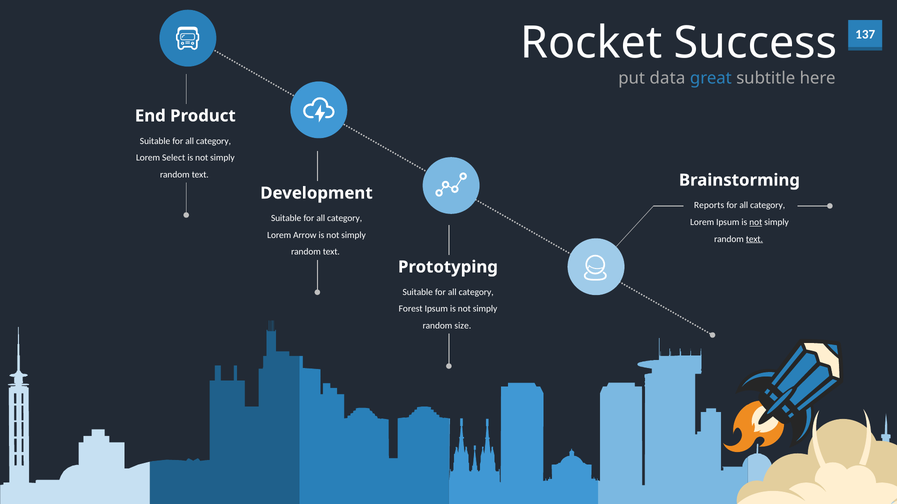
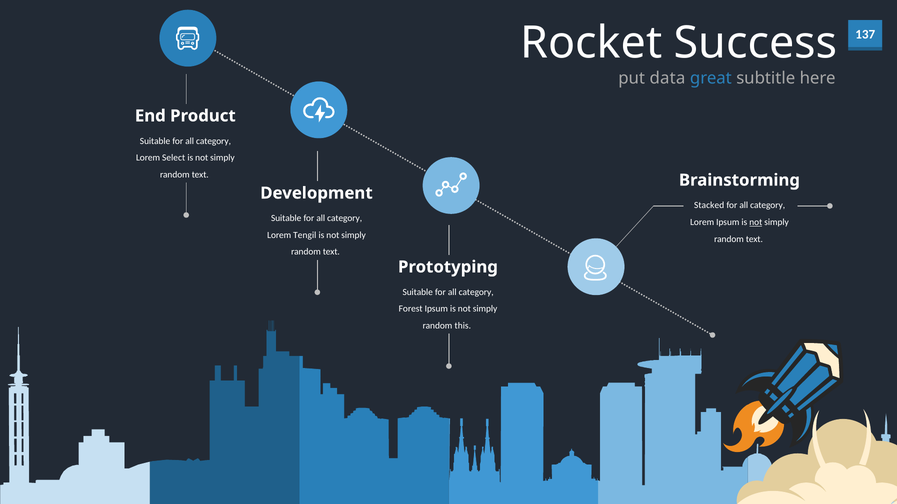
Reports: Reports -> Stacked (709, 206)
Arrow: Arrow -> Tengil (305, 235)
text underline: present -> none (754, 239)
size: size -> this (463, 326)
